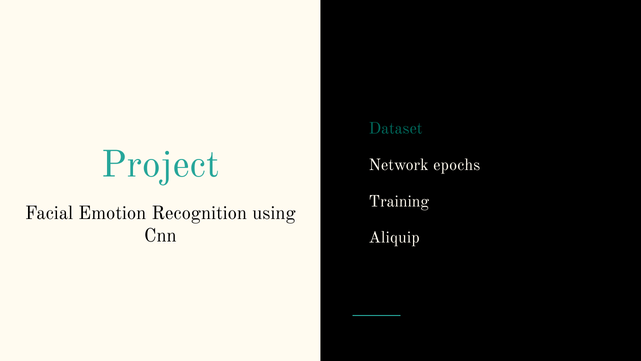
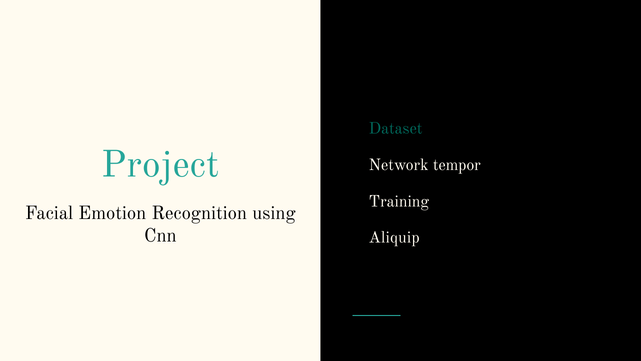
epochs: epochs -> tempor (457, 165)
